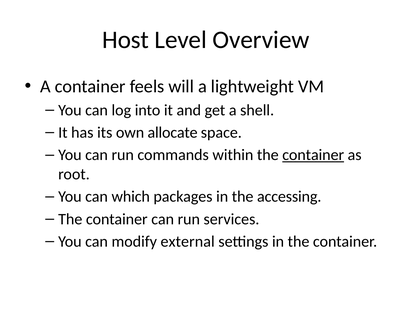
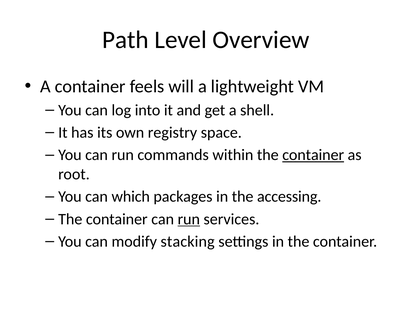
Host: Host -> Path (126, 40)
allocate: allocate -> registry (172, 133)
run underline: none -> present (189, 219)
external: external -> stacking (188, 242)
